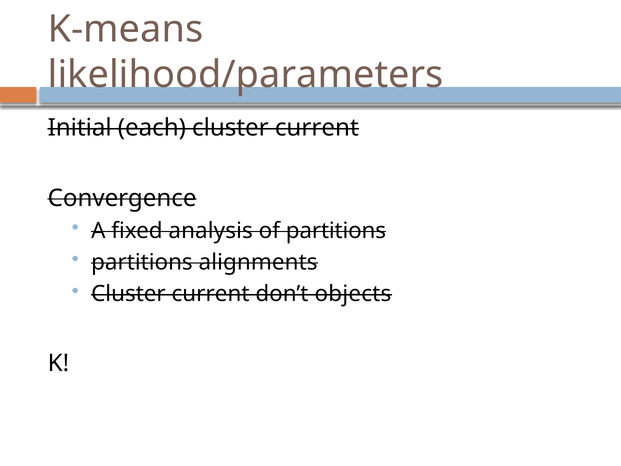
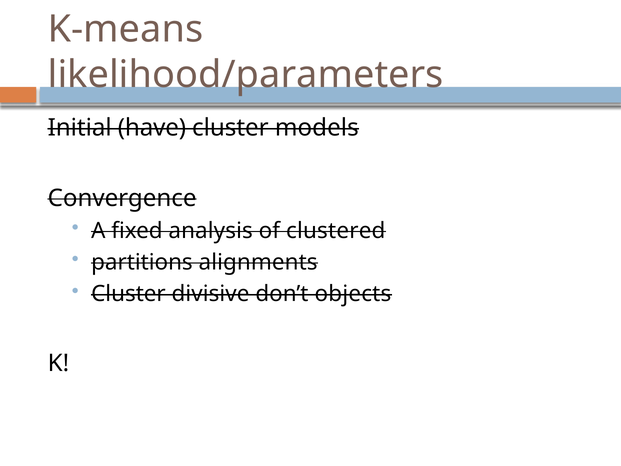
each: each -> have (152, 128)
current: current -> models (317, 128)
of partitions: partitions -> clustered (336, 231)
current: current -> divisive (210, 294)
